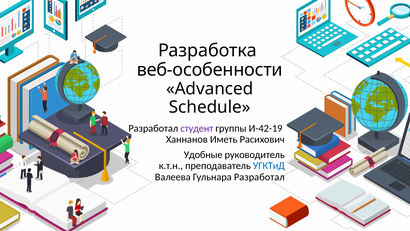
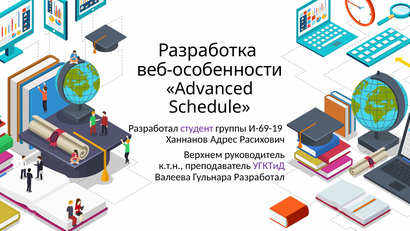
И-42-19: И-42-19 -> И-69-19 (266, 128)
Иметь: Иметь -> Адрес (224, 139)
Удобные: Удобные -> Верхнем (203, 155)
УГКТиД colour: blue -> purple (269, 166)
